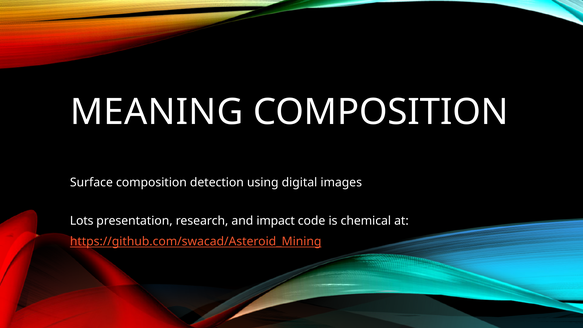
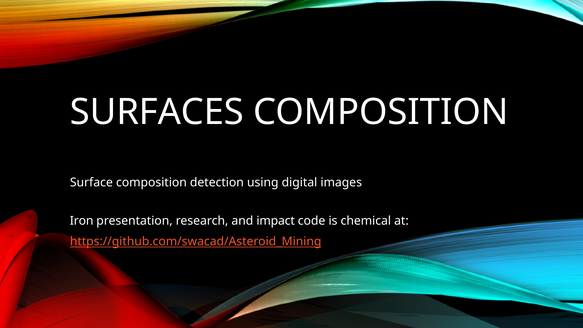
MEANING: MEANING -> SURFACES (157, 112)
Lots: Lots -> Iron (82, 221)
